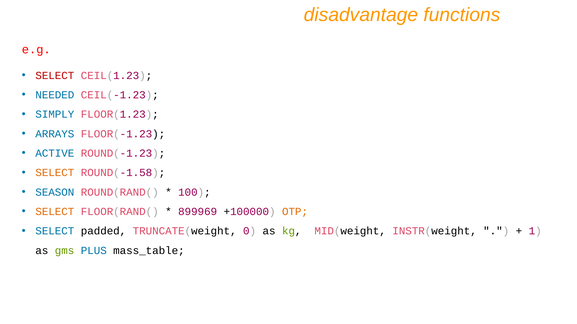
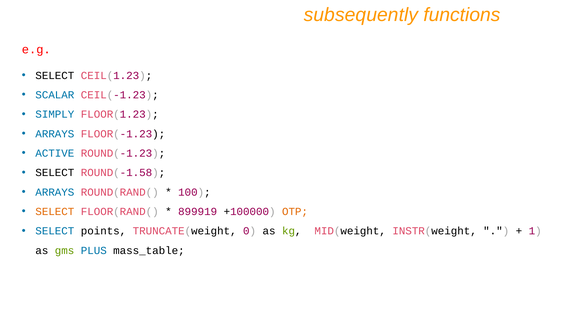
disadvantage: disadvantage -> subsequently (361, 15)
SELECT colour: red -> black (55, 76)
NEEDED: NEEDED -> SCALAR (55, 95)
SELECT colour: orange -> black (55, 173)
SEASON: SEASON -> ARRAYS (55, 192)
899969: 899969 -> 899919 (198, 212)
padded: padded -> points (104, 231)
